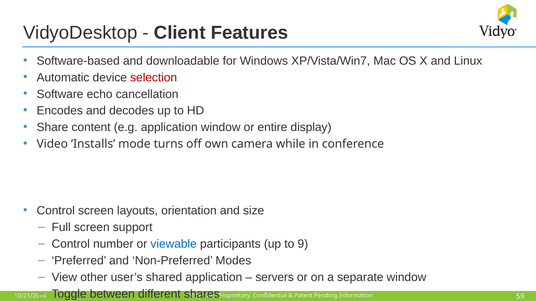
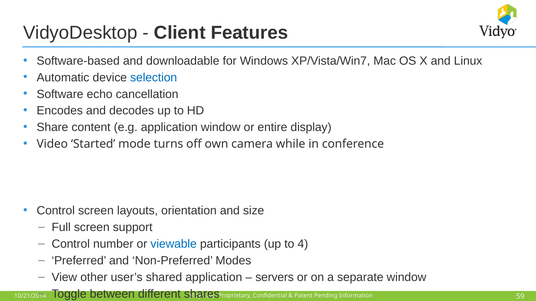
selection colour: red -> blue (154, 78)
Installs: Installs -> Started (93, 144)
9: 9 -> 4 (303, 244)
